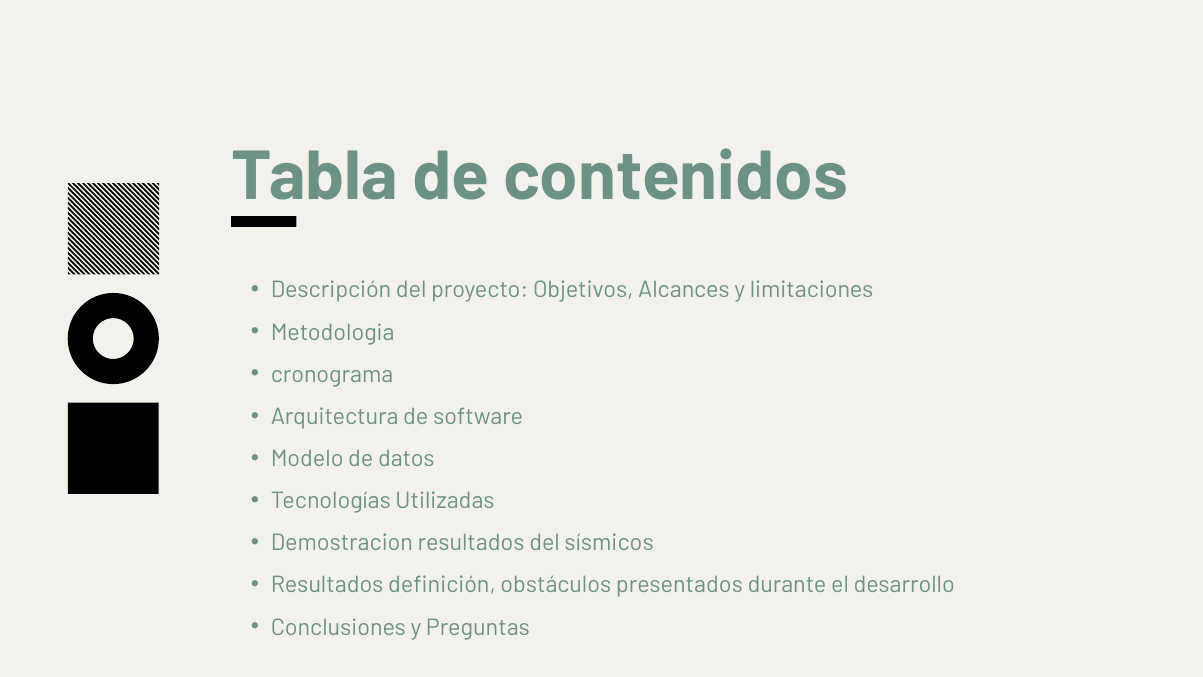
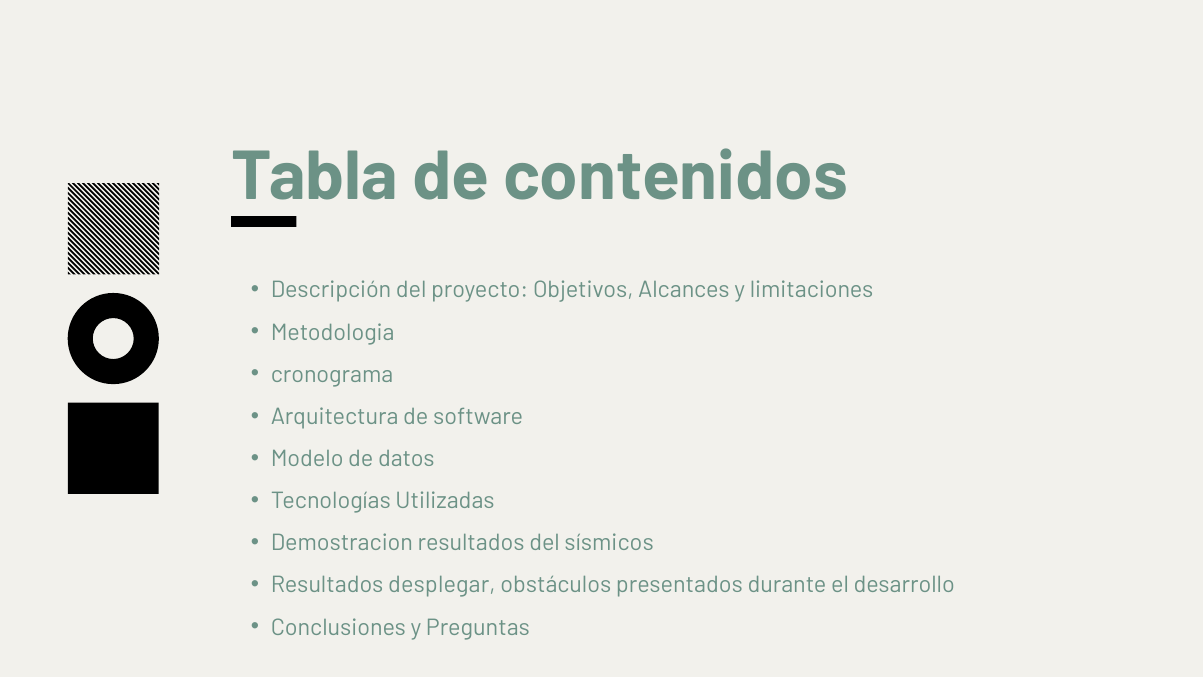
definición: definición -> desplegar (442, 585)
